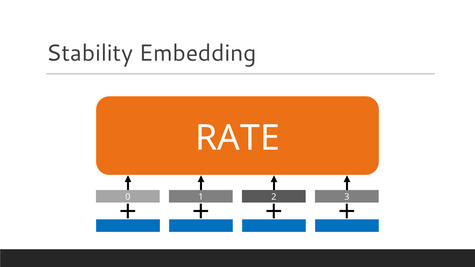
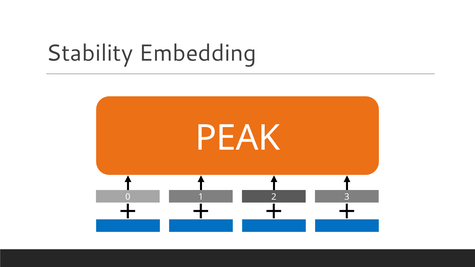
RATE: RATE -> PEAK (238, 138)
